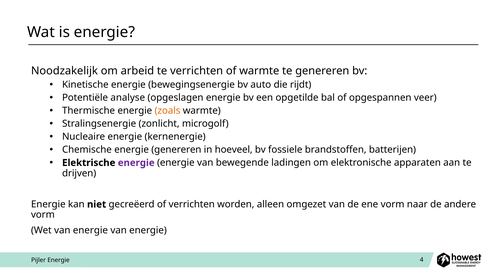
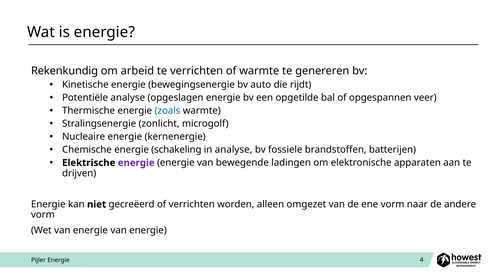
Noodzakelijk: Noodzakelijk -> Rekenkundig (65, 71)
zoals colour: orange -> blue (167, 111)
energie genereren: genereren -> schakeling (176, 150)
in hoeveel: hoeveel -> analyse (234, 150)
